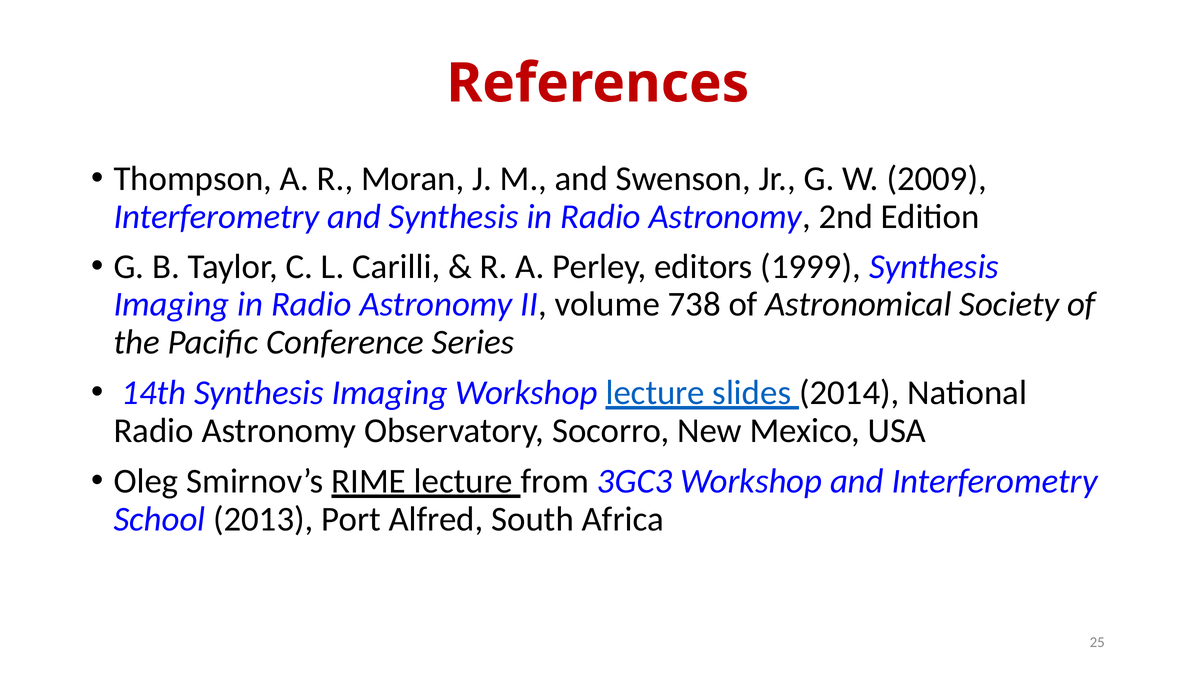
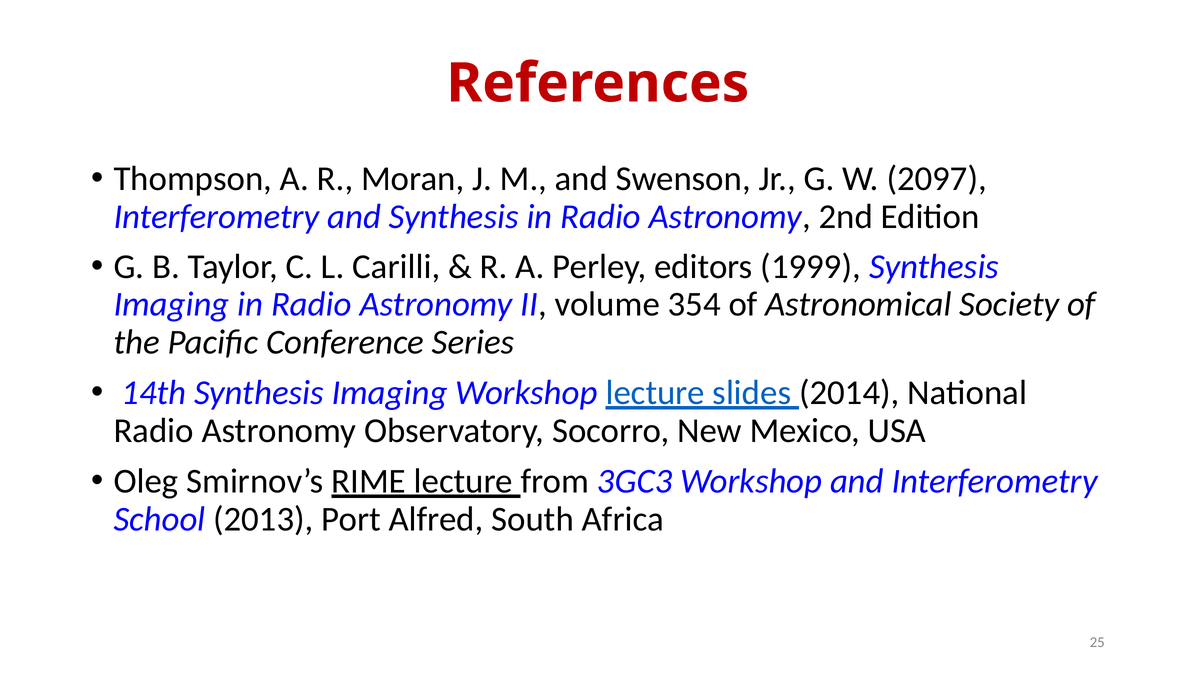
2009: 2009 -> 2097 (937, 179)
738: 738 -> 354 (694, 304)
